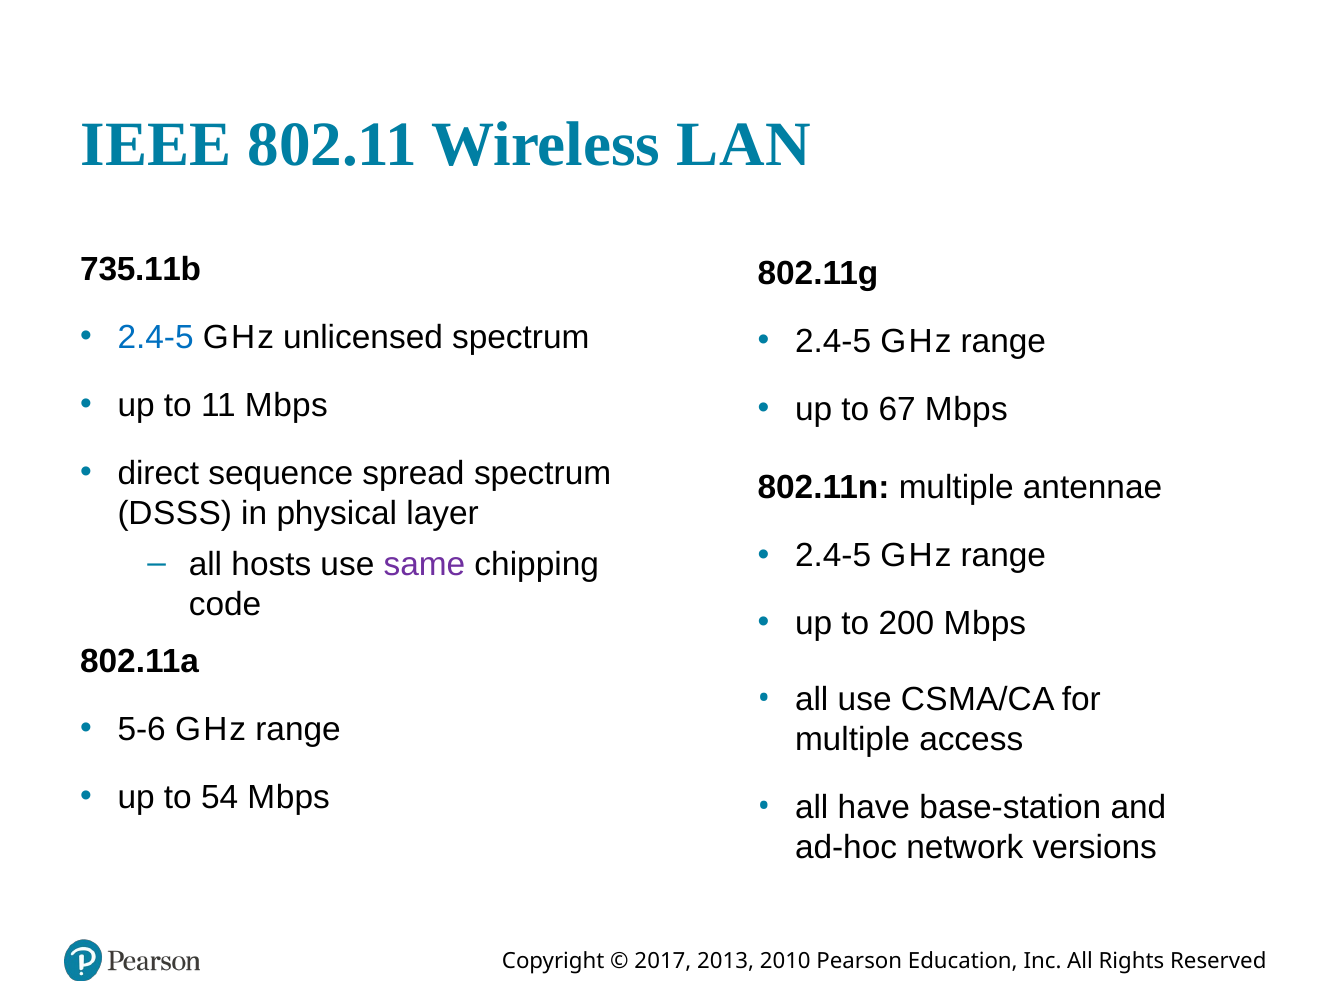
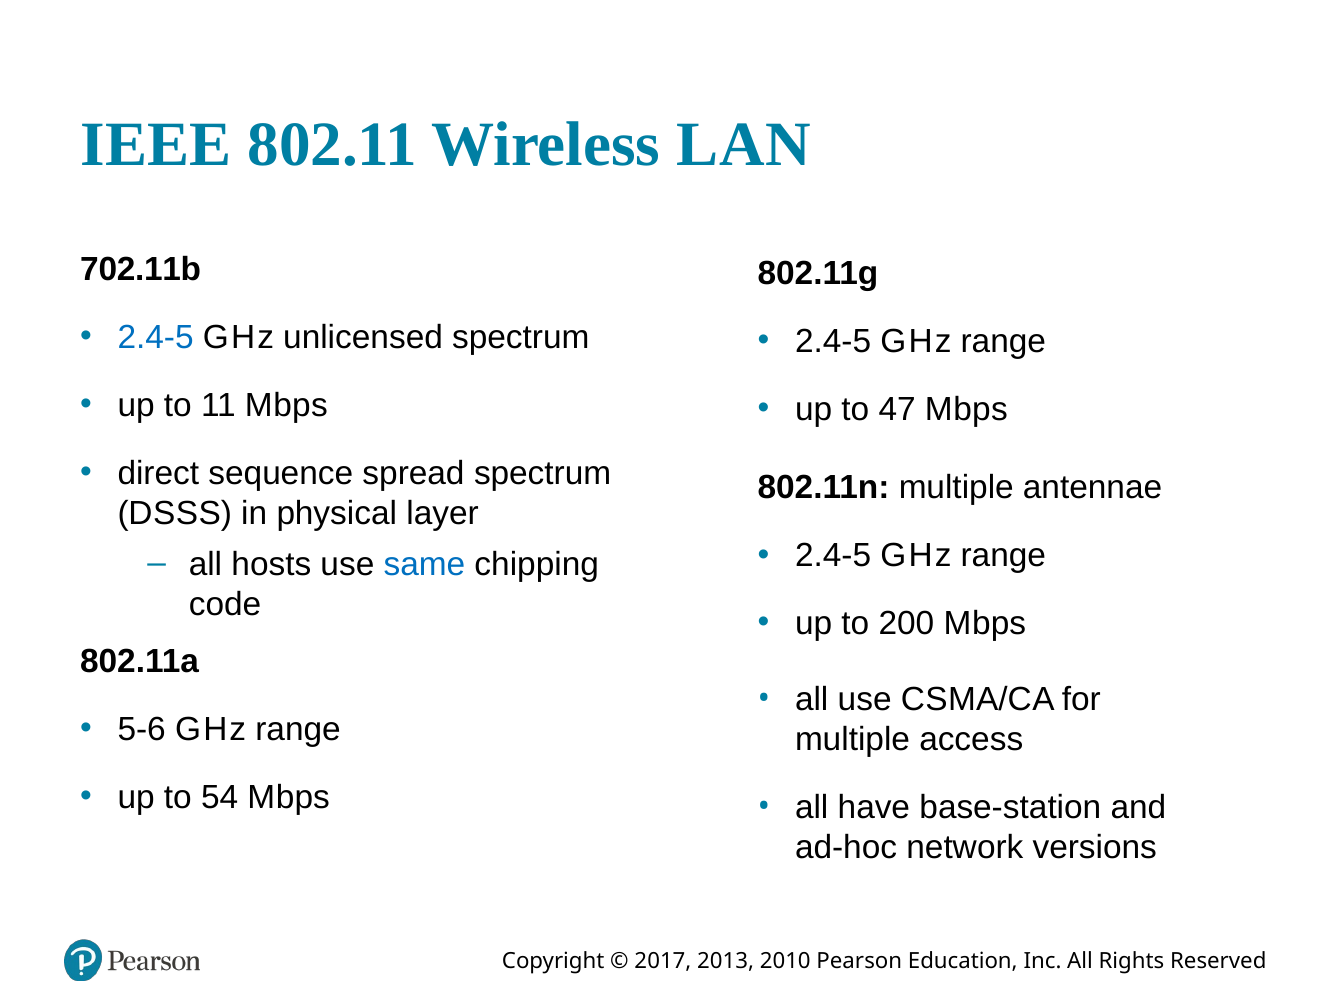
735.11b: 735.11b -> 702.11b (141, 270)
67: 67 -> 47 (897, 409)
same colour: purple -> blue (424, 565)
